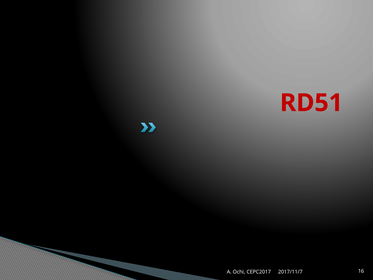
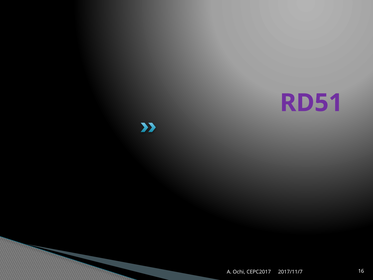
RD51 colour: red -> purple (311, 103)
